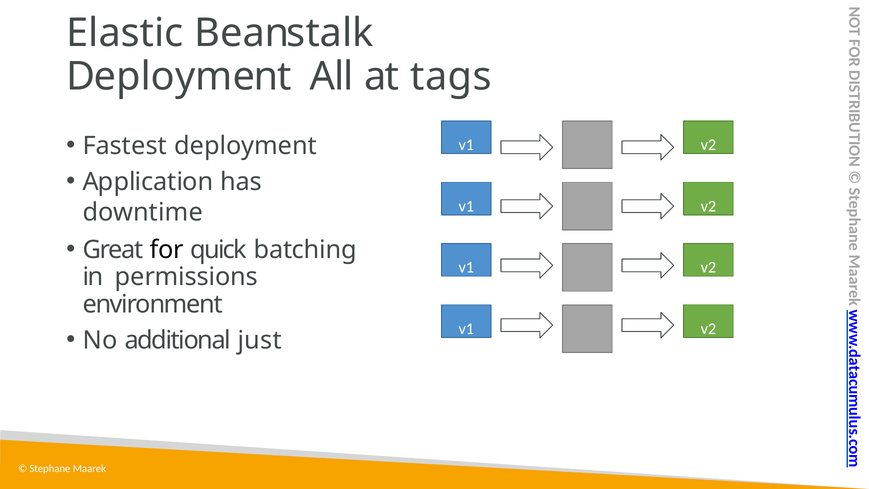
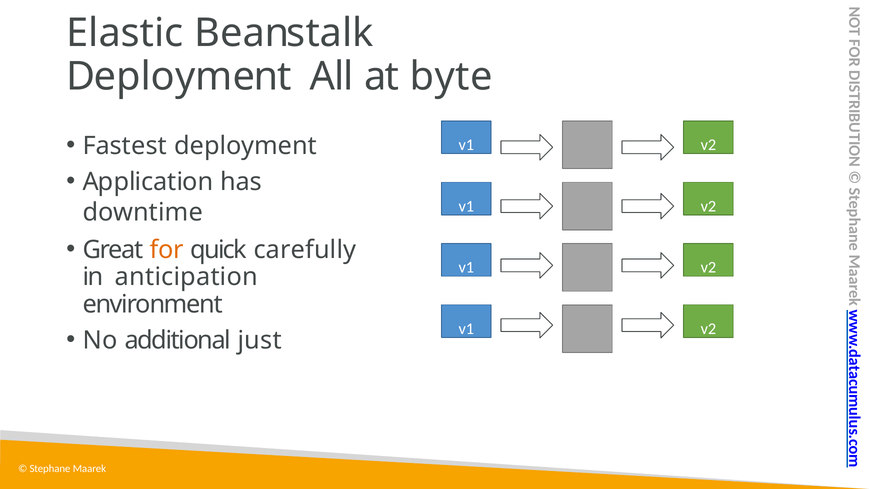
tags: tags -> byte (451, 76)
for colour: black -> orange (167, 250)
batching: batching -> carefully (305, 250)
permissions: permissions -> anticipation (186, 277)
